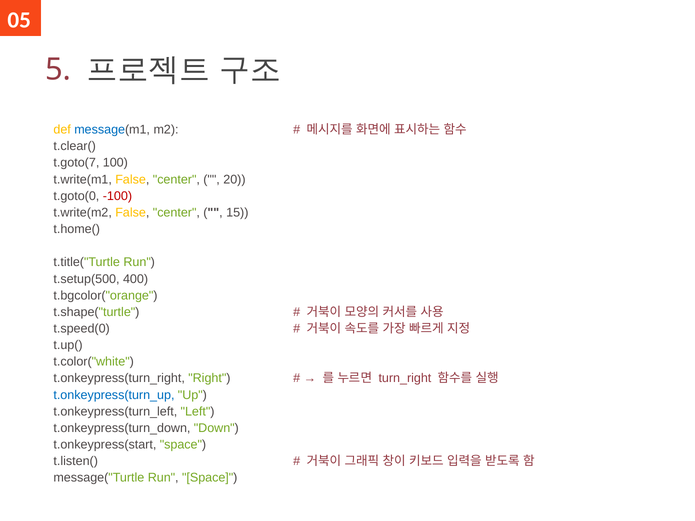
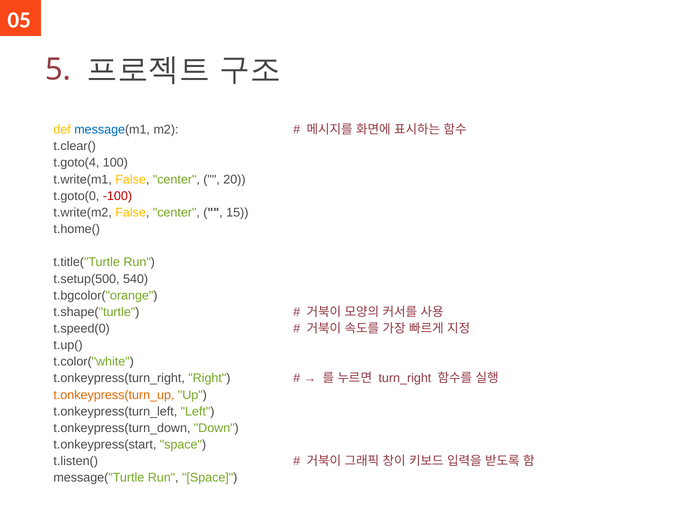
t.goto(7: t.goto(7 -> t.goto(4 (76, 163)
400: 400 -> 540 (136, 279)
t.onkeypress(turn_up colour: blue -> orange (114, 395)
